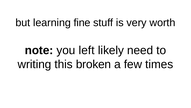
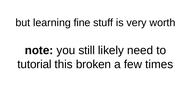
left: left -> still (87, 50)
writing: writing -> tutorial (34, 64)
